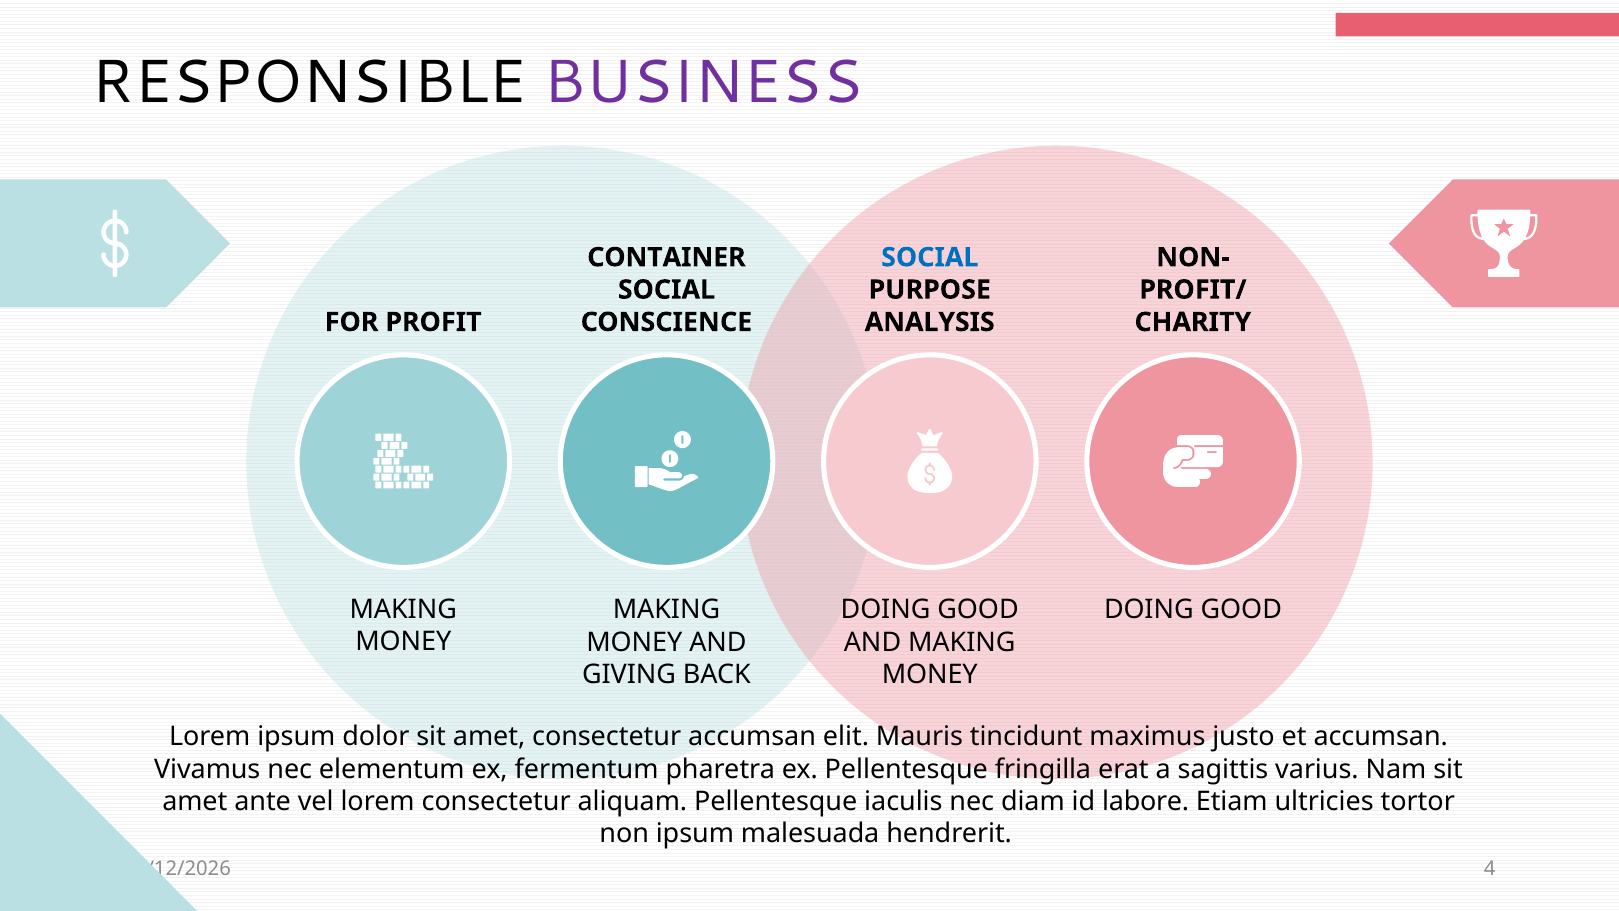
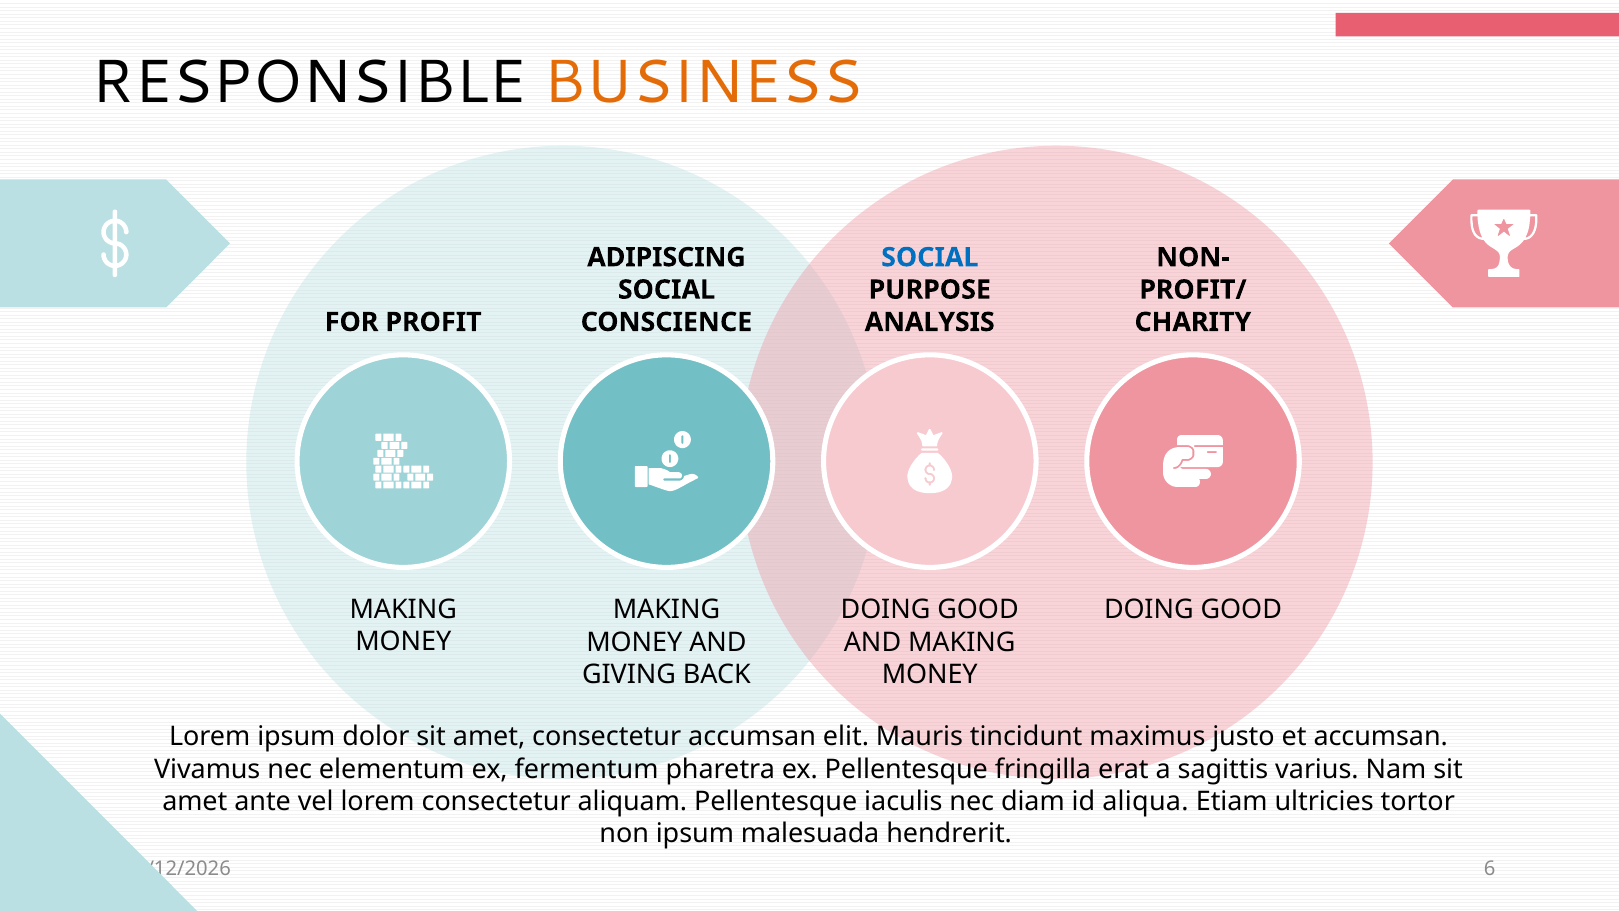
BUSINESS colour: purple -> orange (703, 82)
CONTAINER: CONTAINER -> ADIPISCING (666, 257)
labore: labore -> aliqua (1145, 801)
4: 4 -> 6 (1490, 868)
